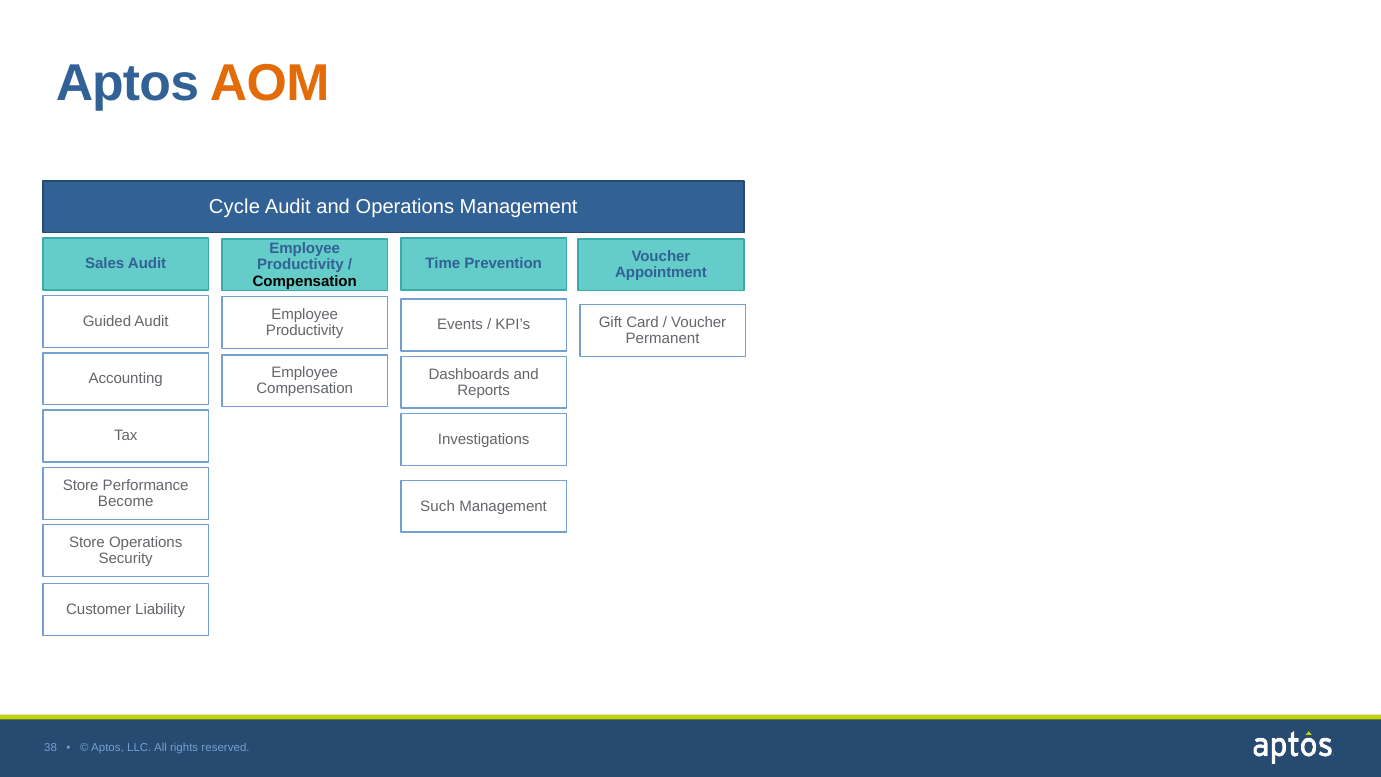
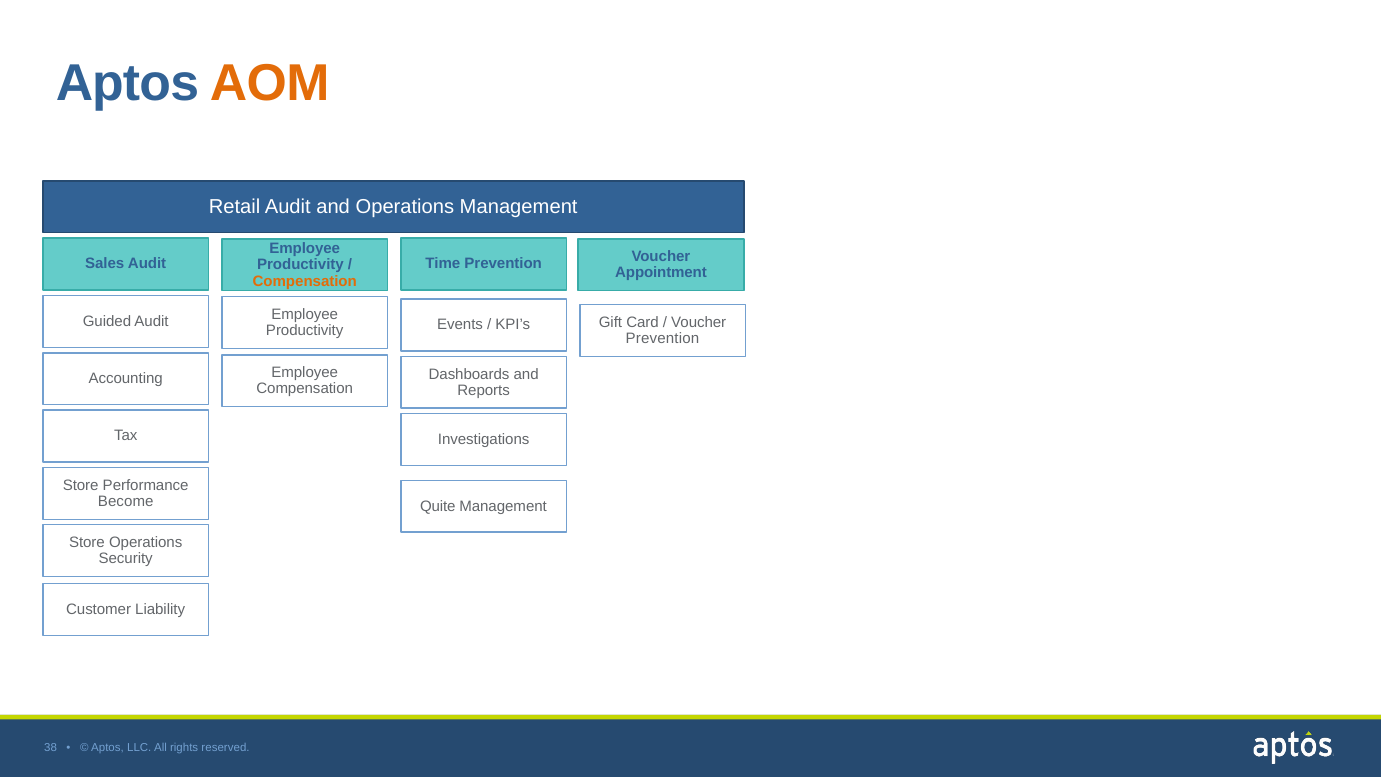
Cycle: Cycle -> Retail (235, 207)
Compensation colour: black -> orange (305, 281)
Permanent: Permanent -> Prevention (662, 339)
Such: Such -> Quite (438, 506)
